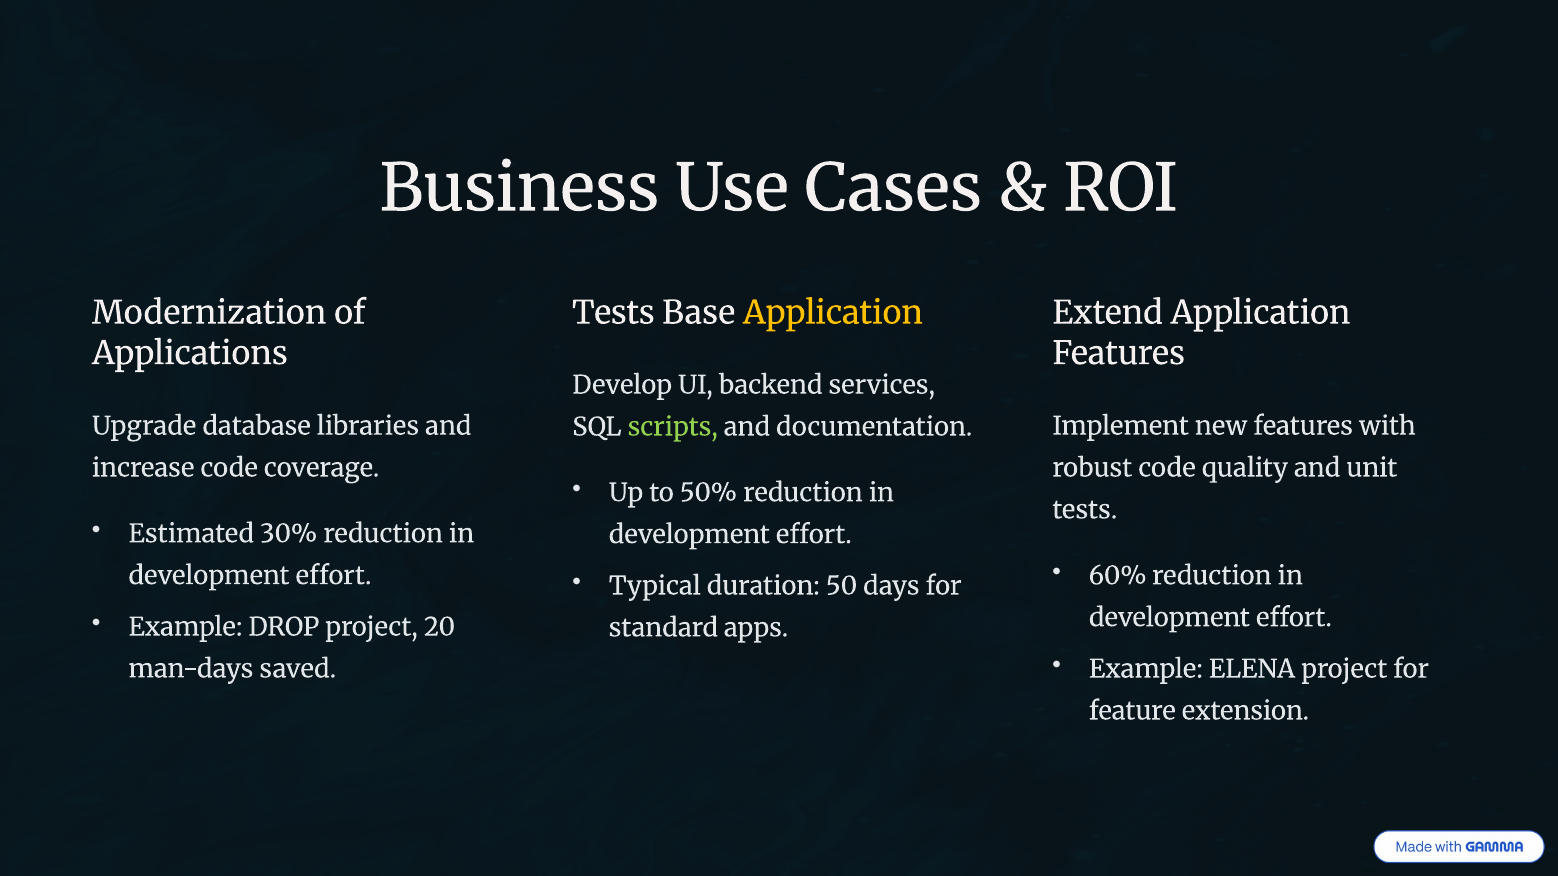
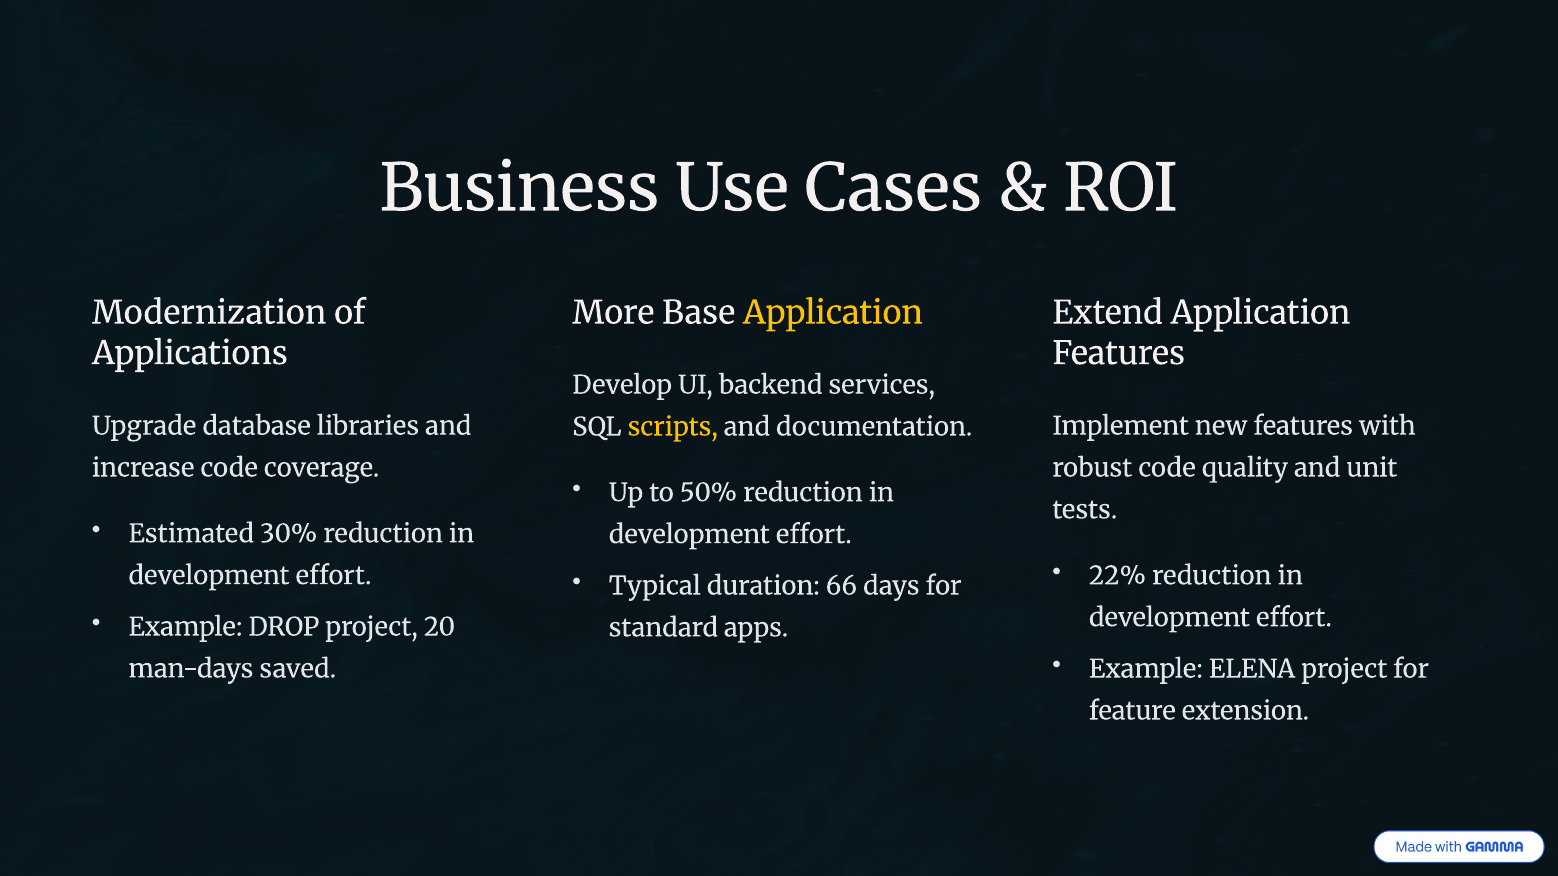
Tests: Tests -> More (613, 313)
scripts colour: light green -> yellow (673, 427)
60%: 60% -> 22% (1117, 576)
50: 50 -> 66 (841, 586)
